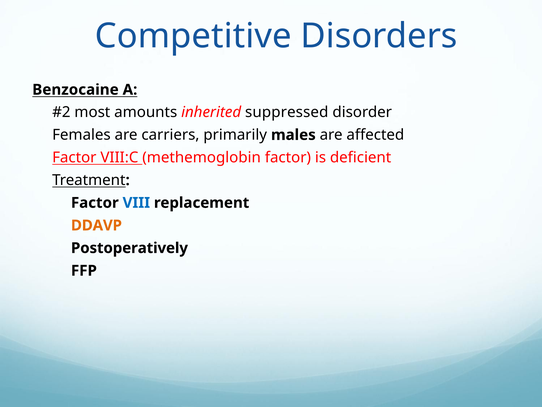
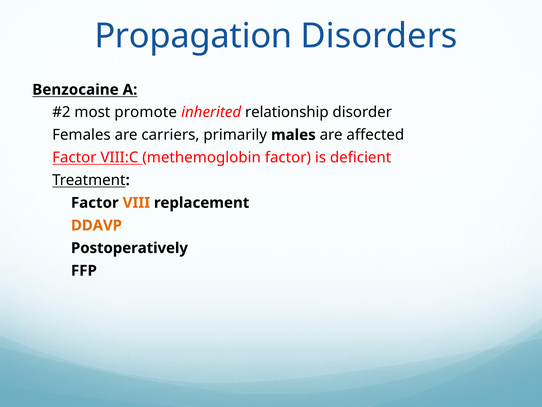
Competitive: Competitive -> Propagation (193, 36)
amounts: amounts -> promote (146, 112)
suppressed: suppressed -> relationship (287, 112)
VIII colour: blue -> orange (136, 203)
